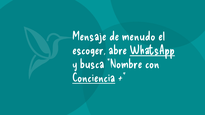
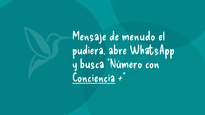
escoger: escoger -> pudiera (89, 50)
WhatsApp underline: present -> none (152, 50)
Nombre: Nombre -> Número (125, 64)
